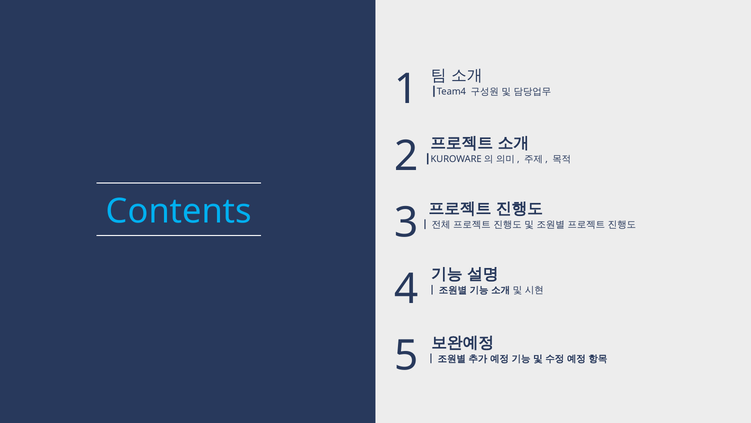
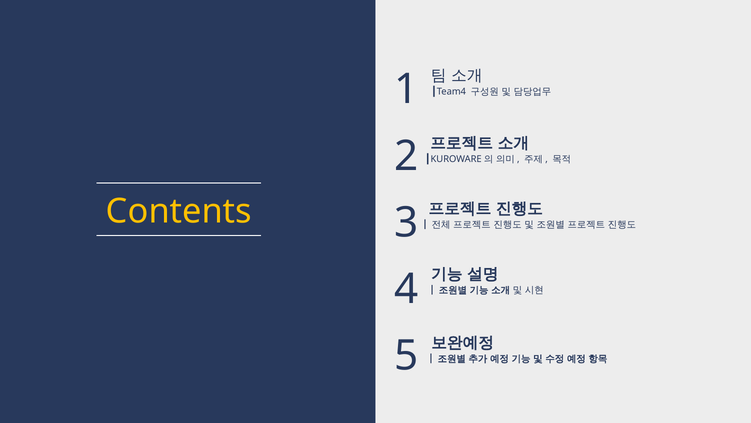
Contents colour: light blue -> yellow (179, 211)
